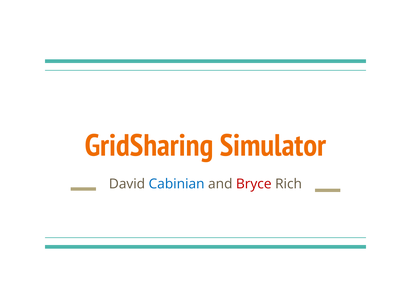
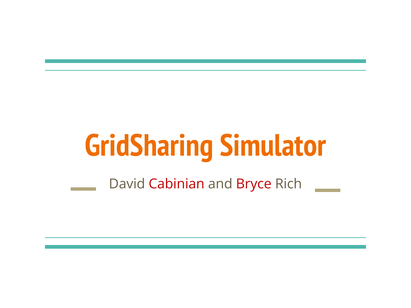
Cabinian colour: blue -> red (177, 184)
